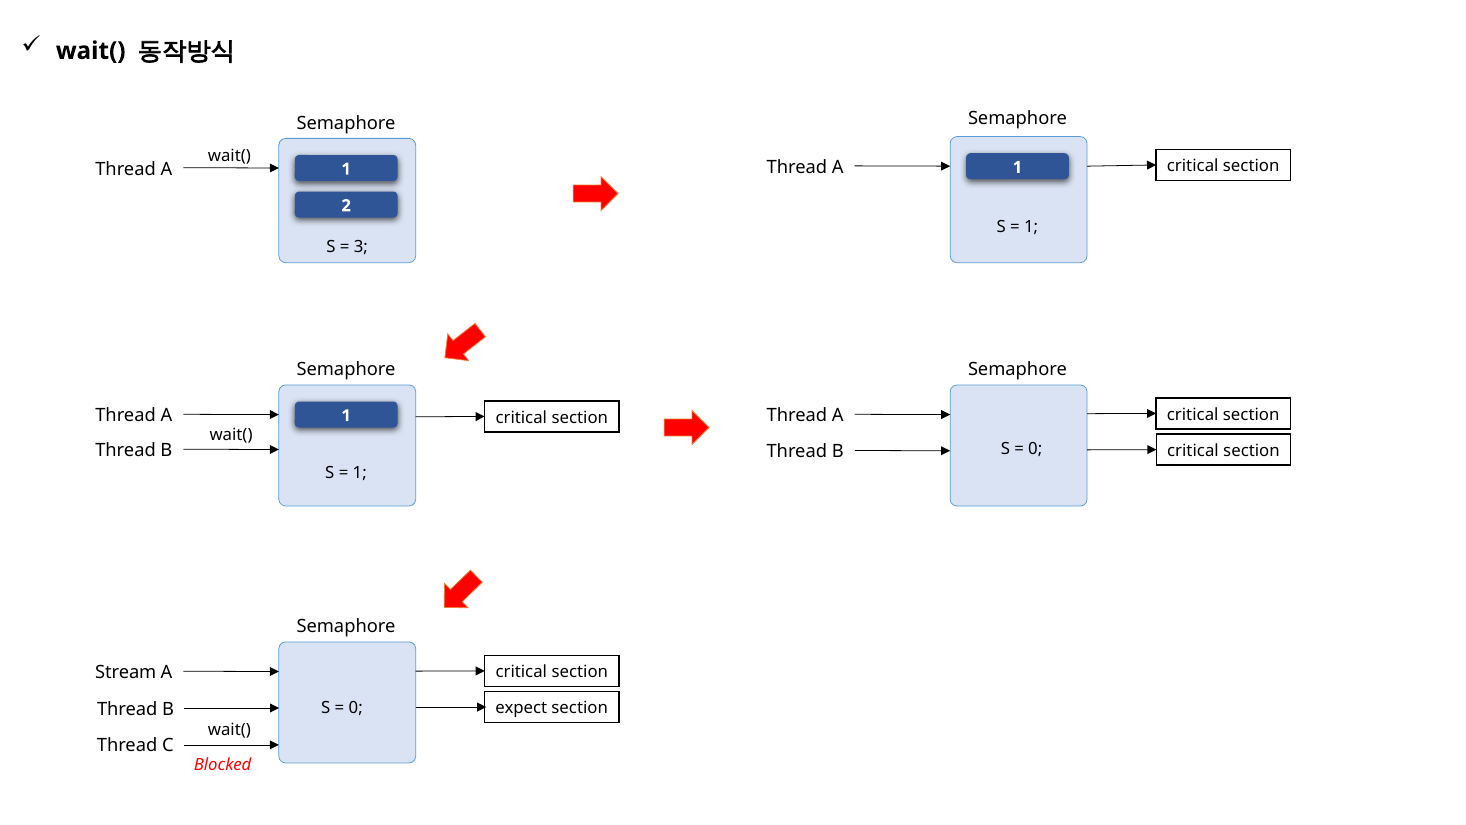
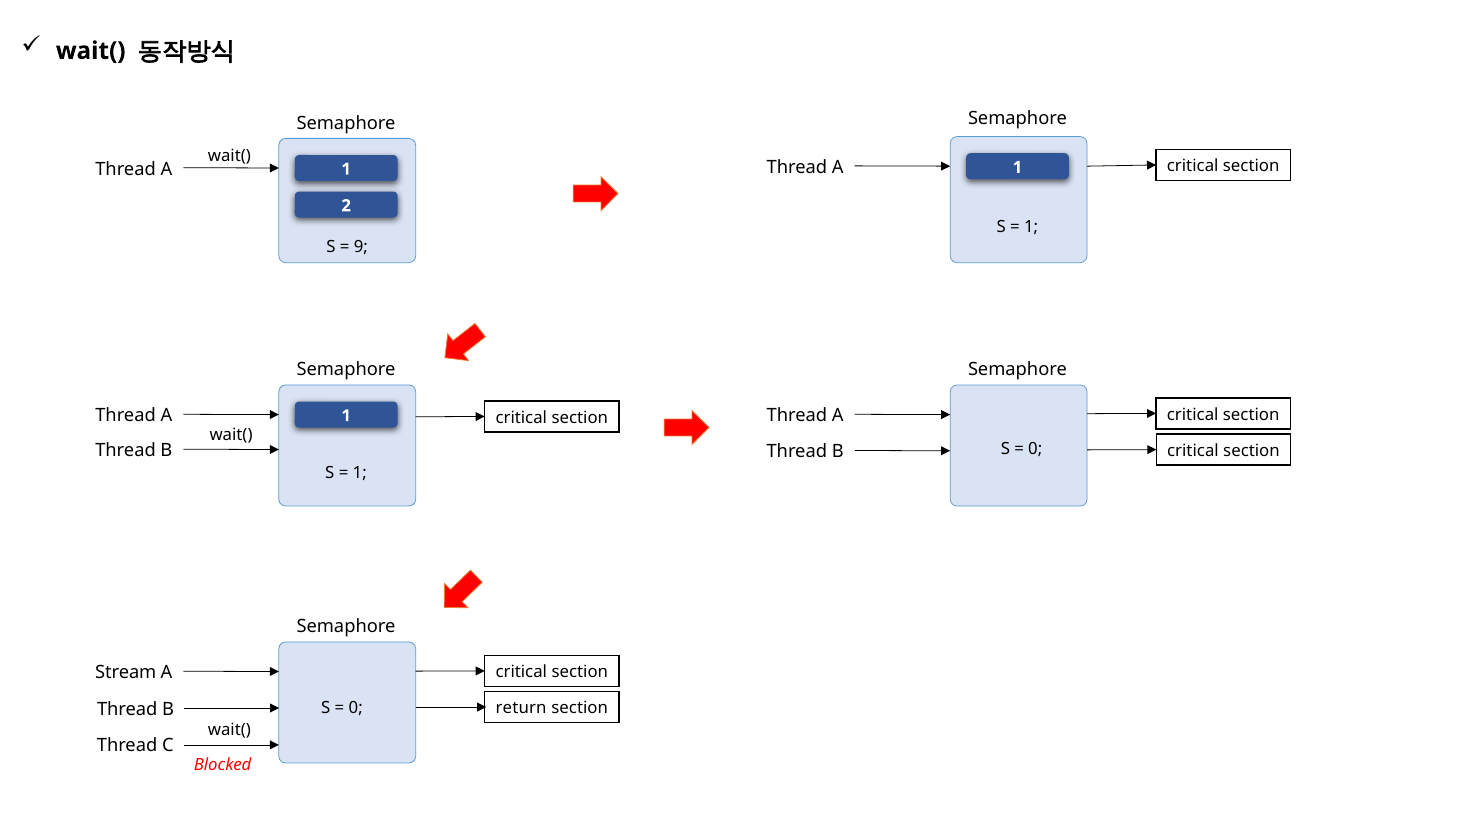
3: 3 -> 9 (361, 247)
expect: expect -> return (521, 708)
